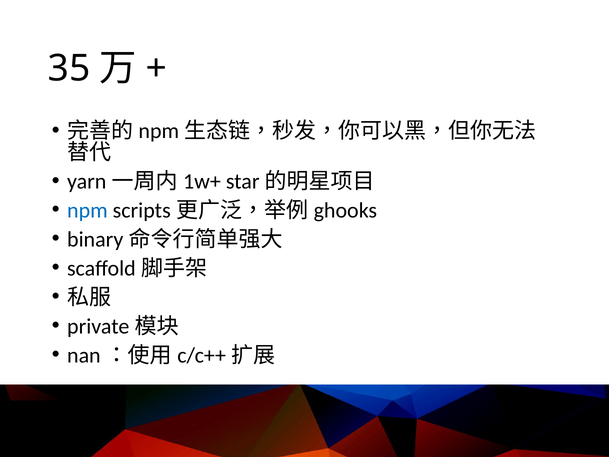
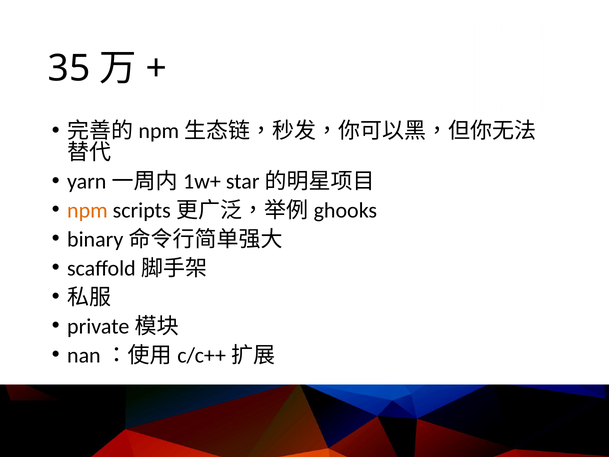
npm colour: blue -> orange (87, 210)
